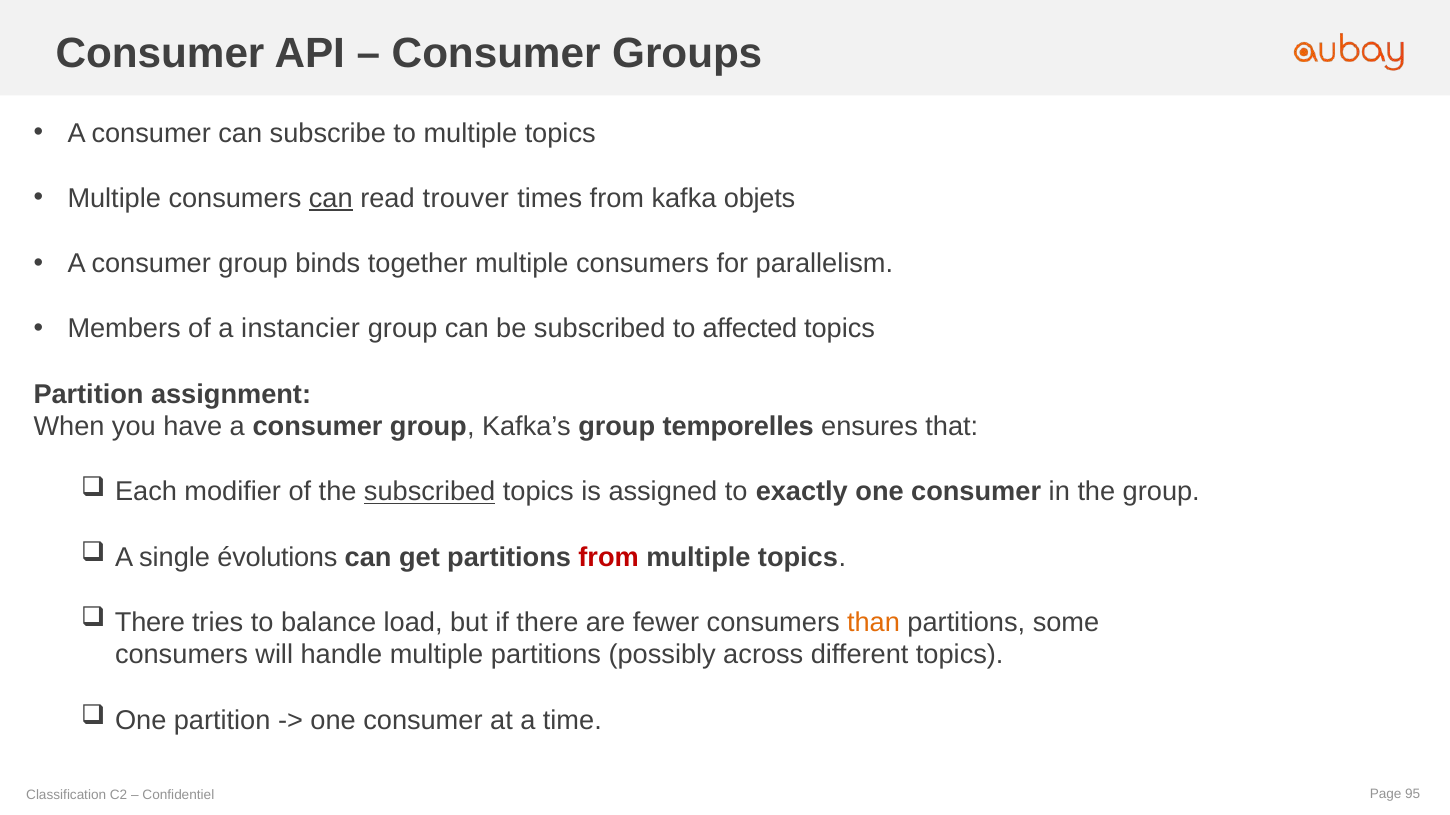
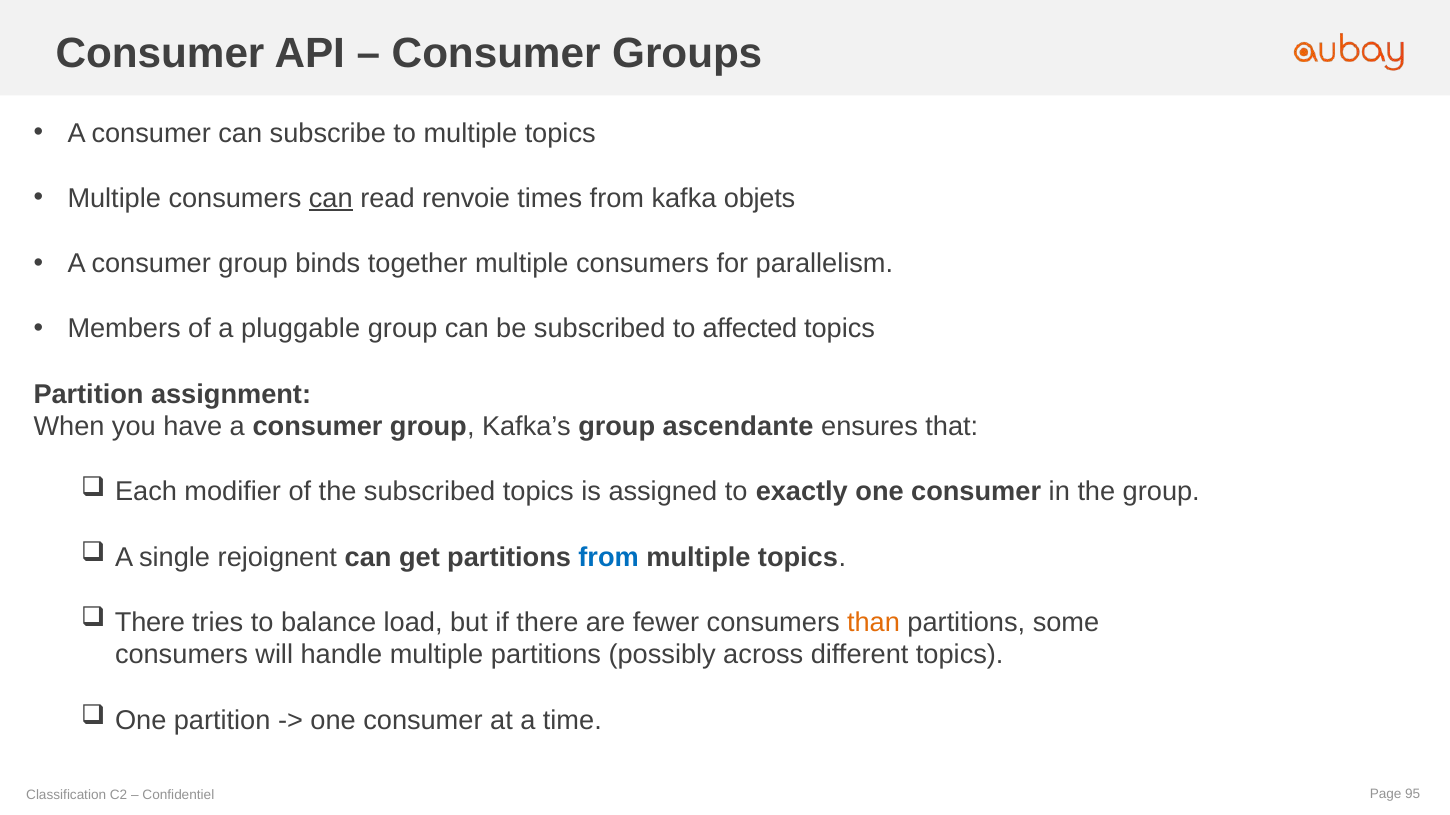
trouver: trouver -> renvoie (466, 199)
instancier: instancier -> pluggable (301, 329)
temporelles: temporelles -> ascendante (738, 427)
subscribed underline: present -> none (430, 492)
évolutions: évolutions -> rejoignent (277, 558)
from colour: red -> blue (609, 558)
